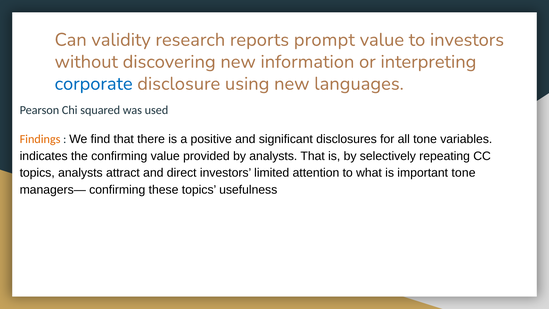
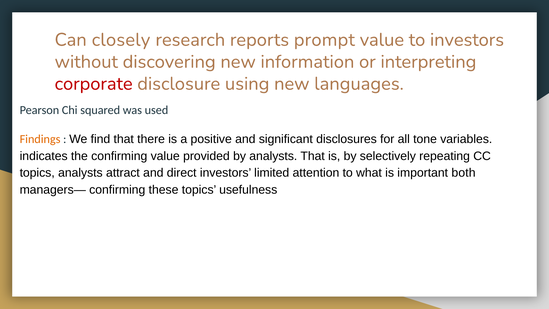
validity: validity -> closely (121, 40)
corporate colour: blue -> red (94, 84)
important tone: tone -> both (464, 173)
